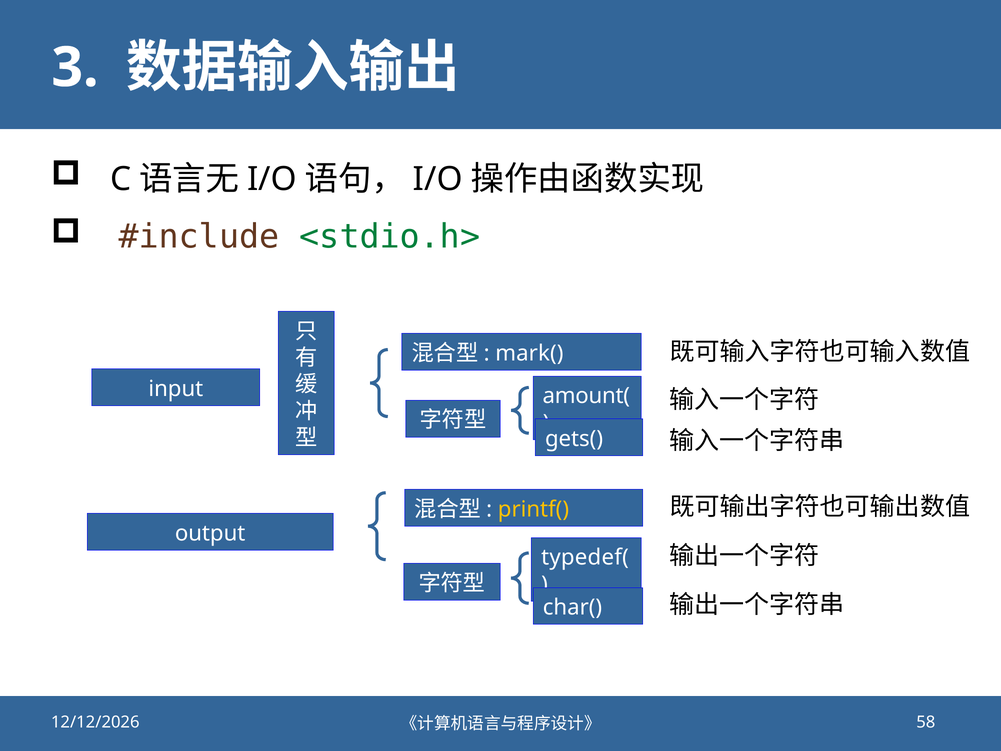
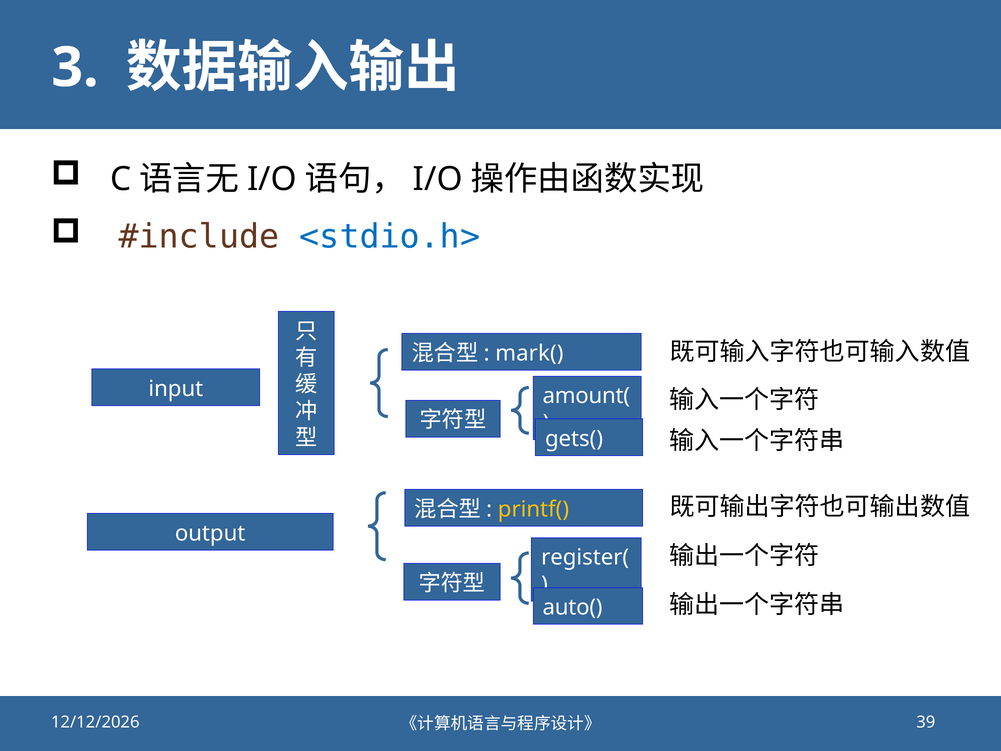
<stdio.h> colour: green -> blue (390, 237)
typedef(: typedef( -> register( (585, 557)
char(: char( -> auto( (573, 607)
58: 58 -> 39 (926, 722)
